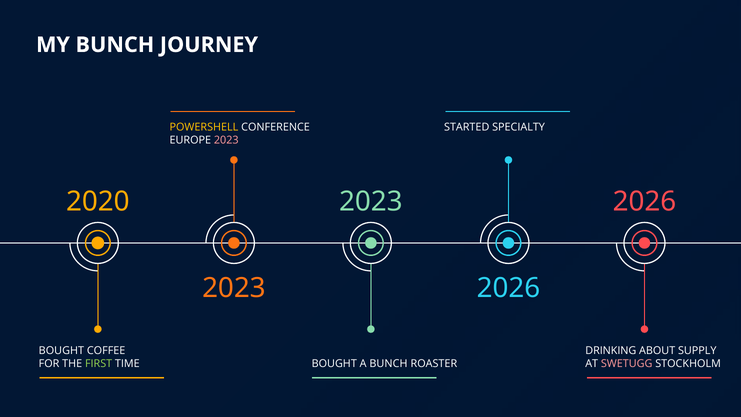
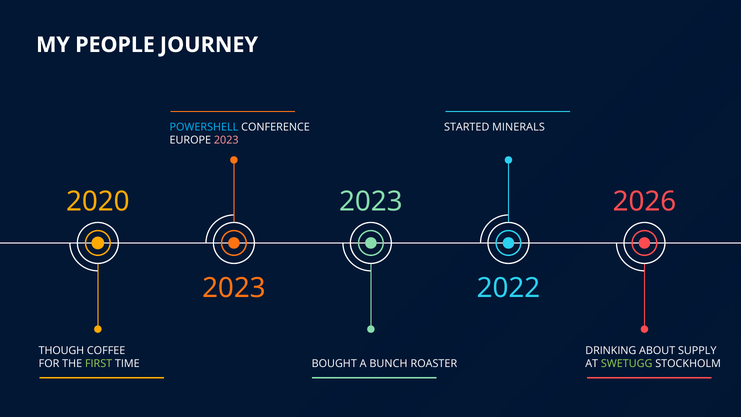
MY BUNCH: BUNCH -> PEOPLE (115, 45)
POWERSHELL colour: yellow -> light blue (204, 127)
SPECIALTY: SPECIALTY -> MINERALS (518, 127)
2026: 2026 -> 2022 (508, 288)
BOUGHT: BOUGHT -> THOUGH (61, 350)
SWETUGG colour: pink -> light green (627, 363)
